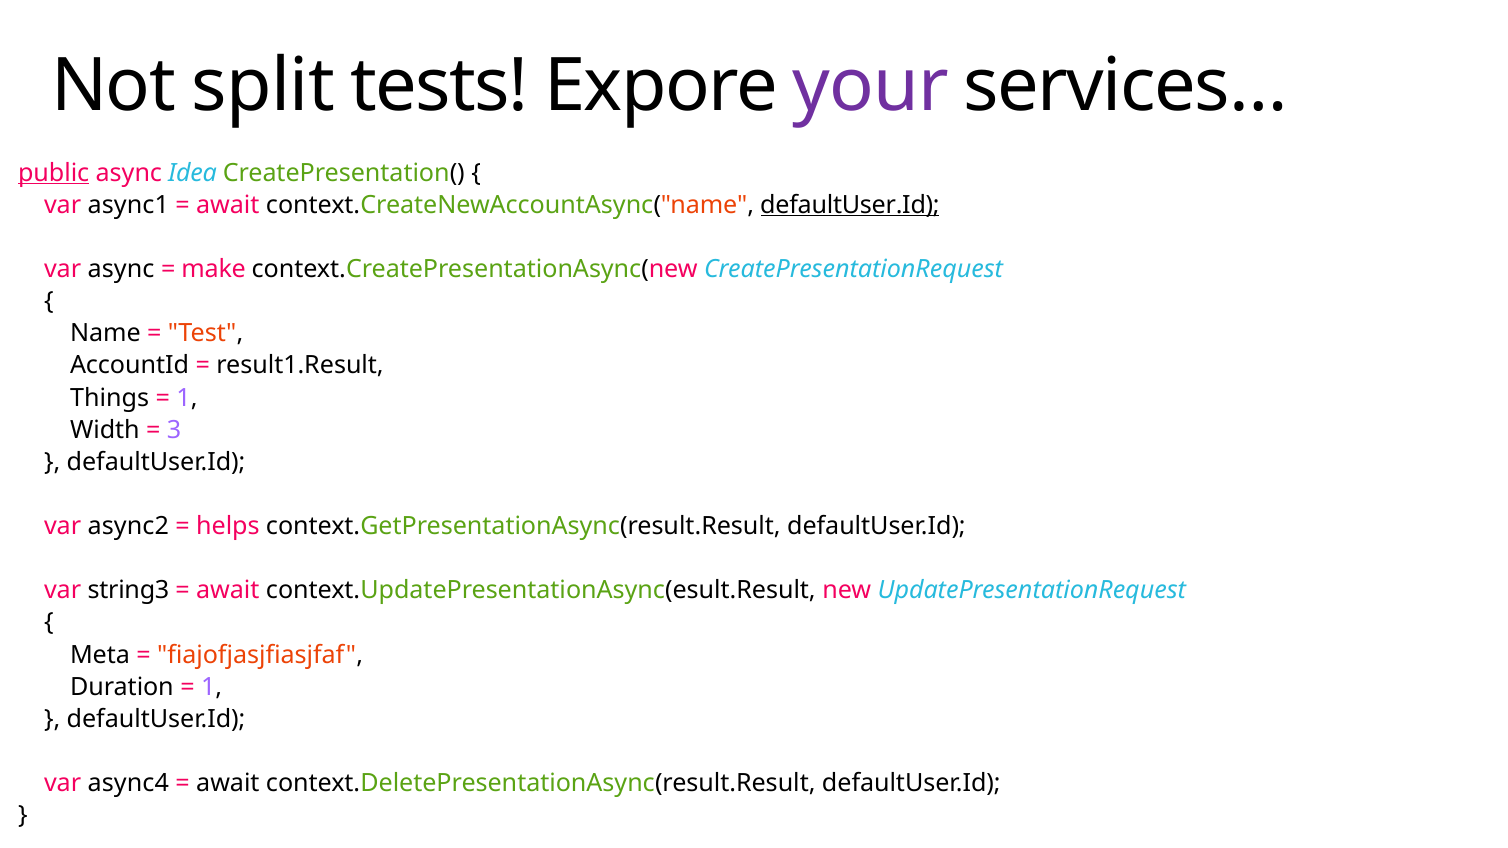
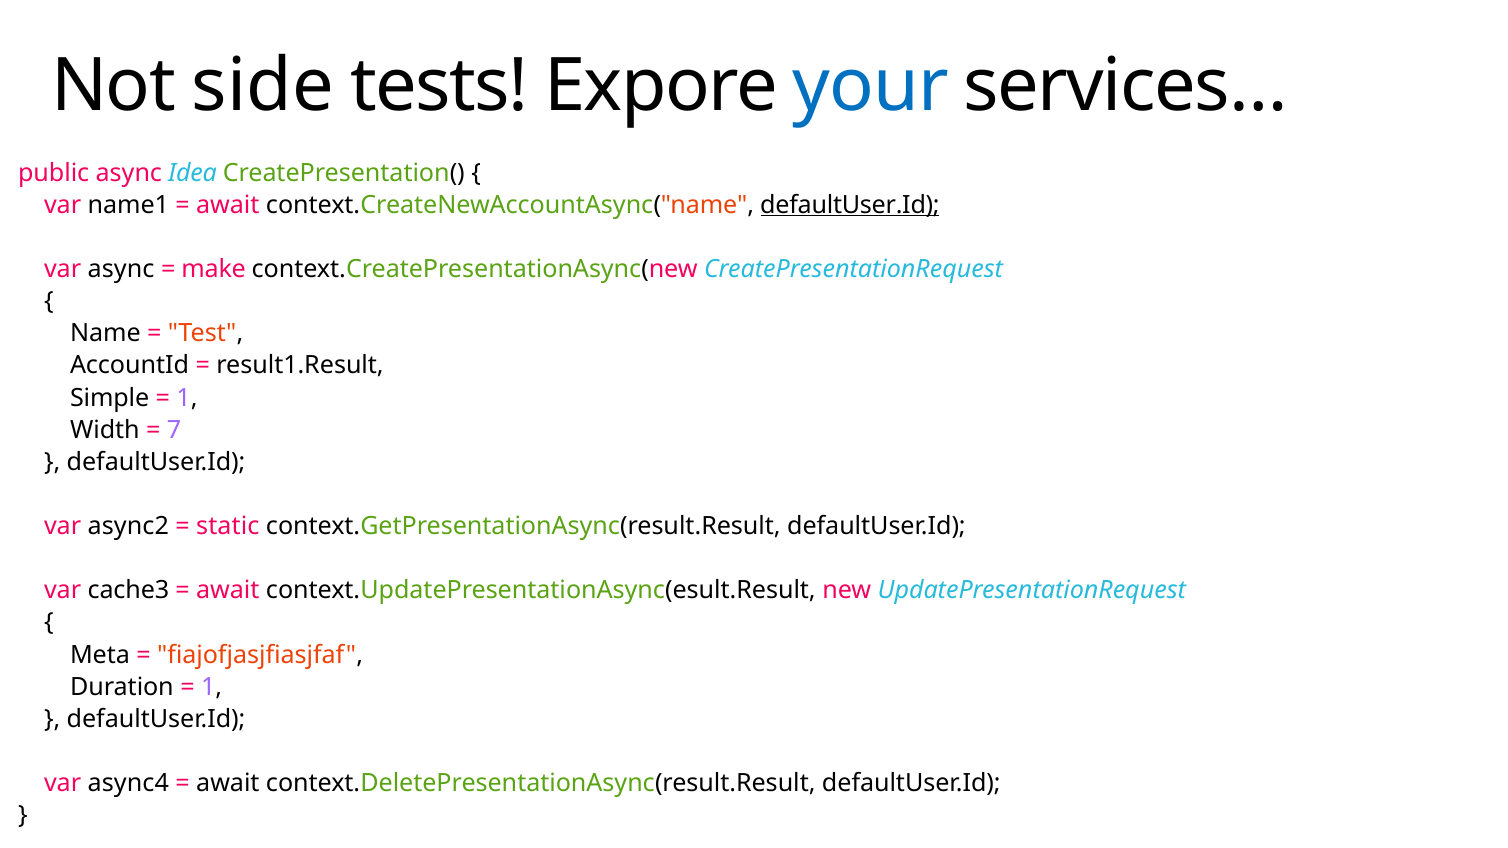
split: split -> side (263, 87)
your colour: purple -> blue (871, 87)
public underline: present -> none (54, 173)
async1: async1 -> name1 (128, 205)
Things: Things -> Simple (110, 398)
3: 3 -> 7 (174, 430)
helps: helps -> static (228, 526)
string3: string3 -> cache3 (128, 591)
